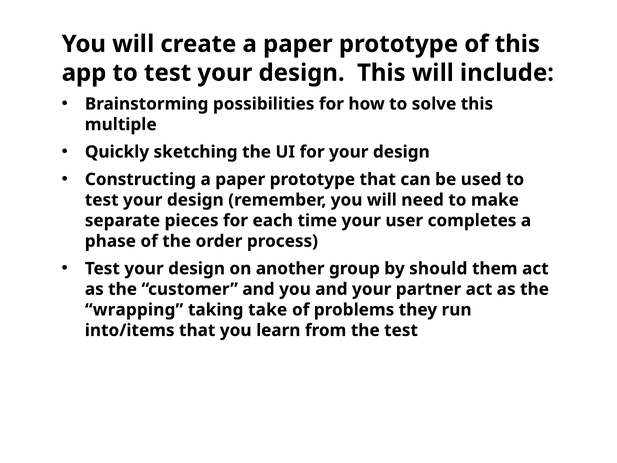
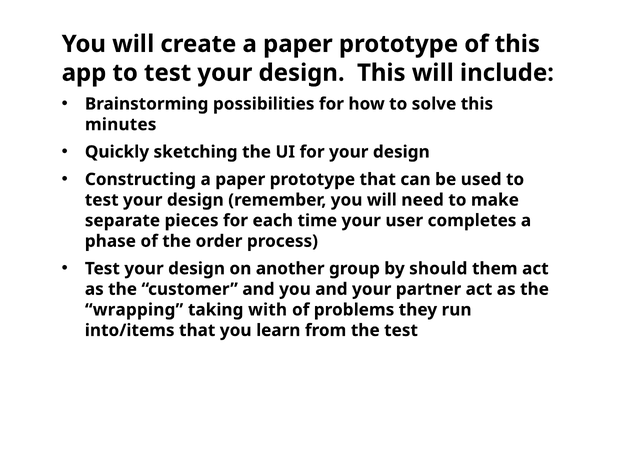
multiple: multiple -> minutes (121, 124)
take: take -> with (268, 310)
